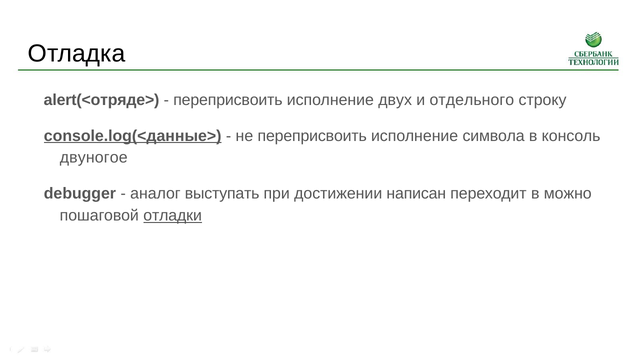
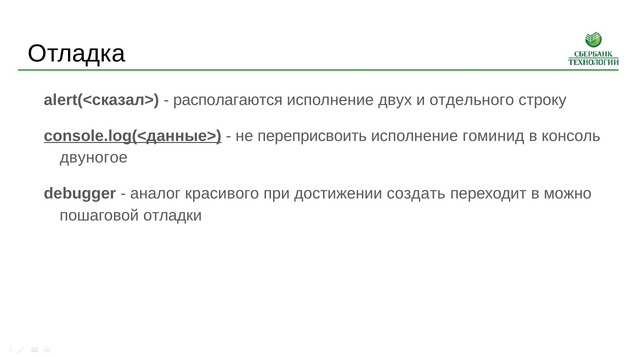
alert(<отряде>: alert(<отряде> -> alert(<сказал> (101, 100)
переприсвоить: переприсвоить -> располагаются (228, 100)
символа: символа -> гоминид (493, 136)
выступать: выступать -> красивого (222, 194)
написан: написан -> создать (416, 194)
отладки underline: present -> none (173, 216)
